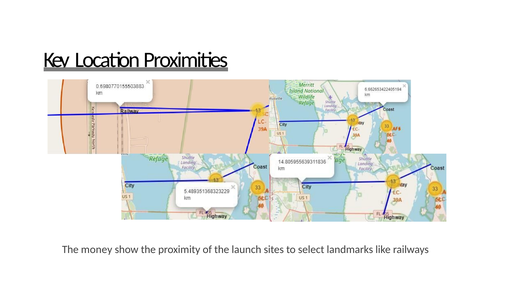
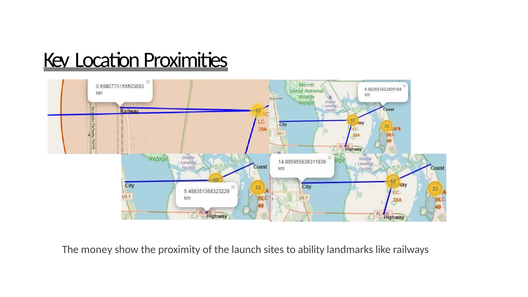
select: select -> ability (311, 250)
